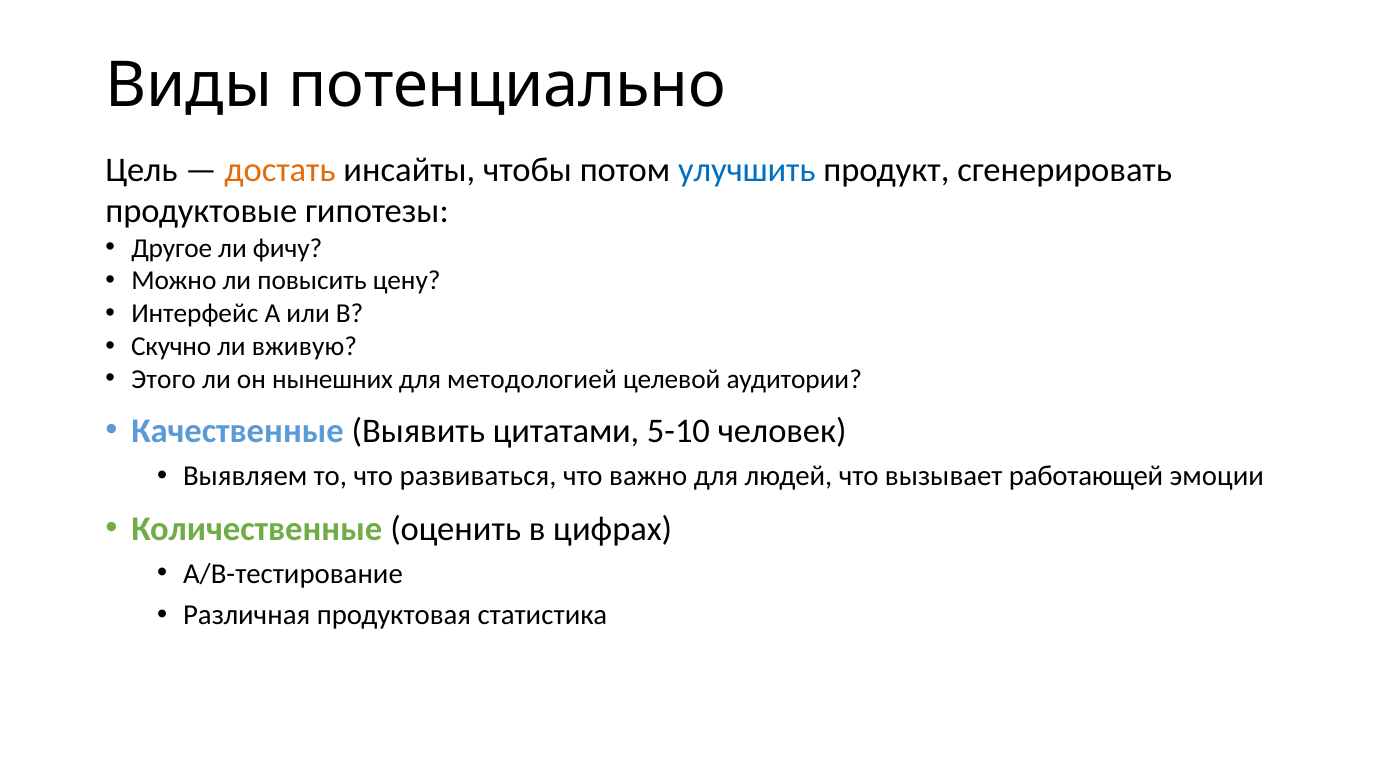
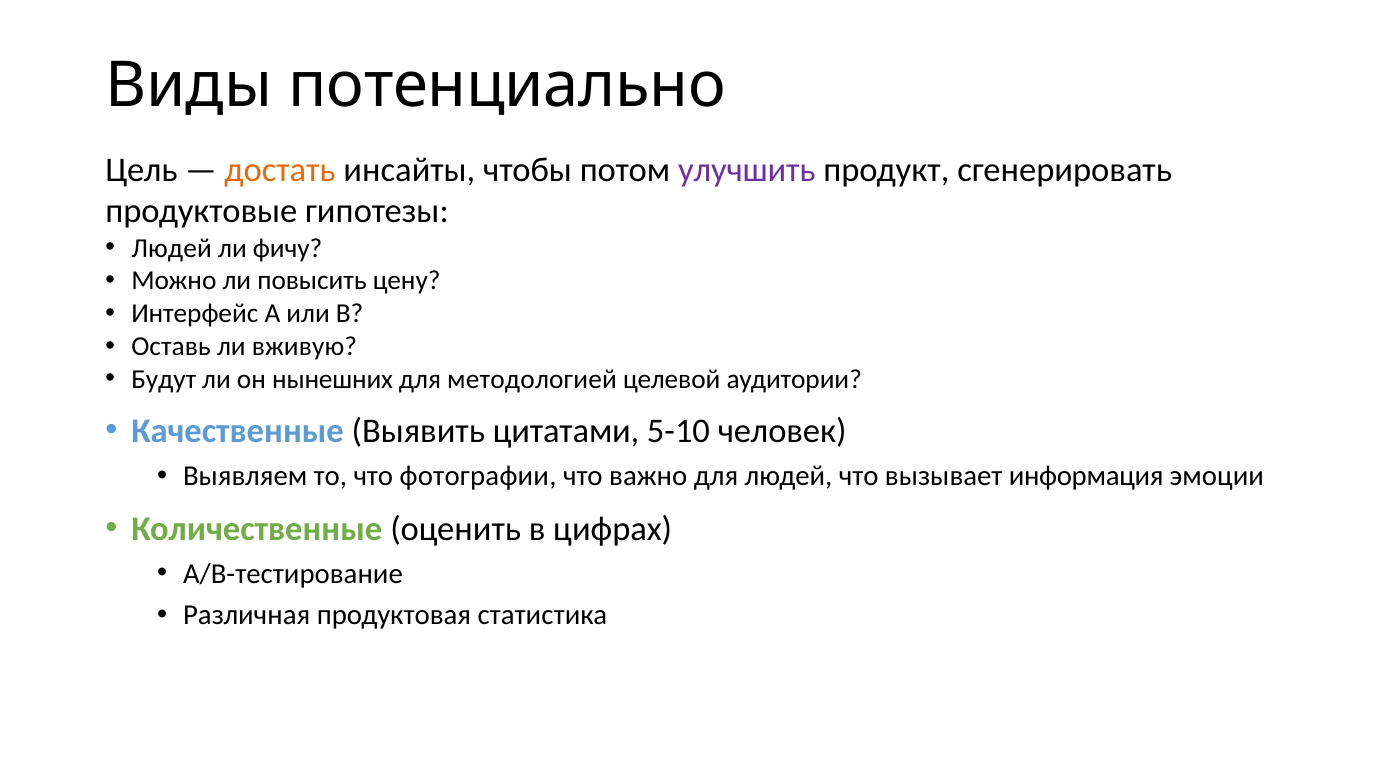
улучшить colour: blue -> purple (747, 170)
Другое: Другое -> Людей (172, 248)
Скучно: Скучно -> Оставь (171, 347)
Этого: Этого -> Будут (164, 380)
развиваться: развиваться -> фотографии (478, 476)
работающей: работающей -> информация (1086, 476)
